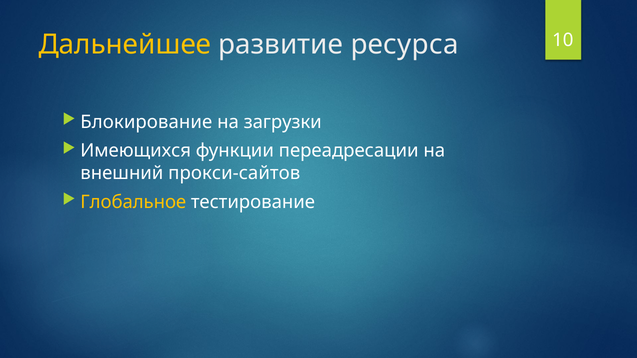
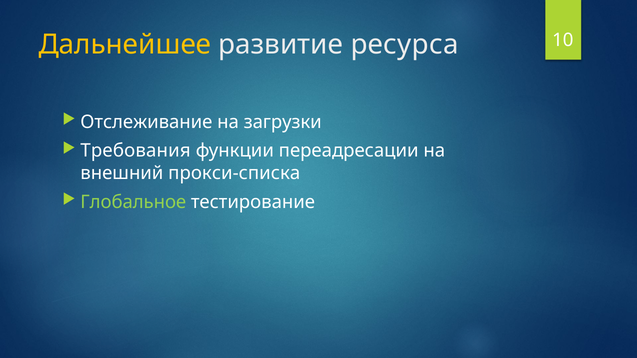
Блокирование: Блокирование -> Отслеживание (146, 122)
Имеющихся: Имеющихся -> Требования (136, 151)
прокси-сайтов: прокси-сайтов -> прокси-списка (234, 173)
Глобальное colour: yellow -> light green (133, 202)
